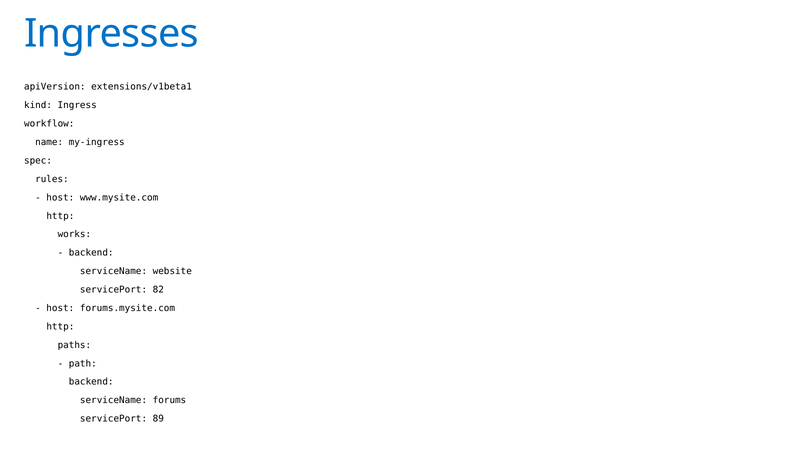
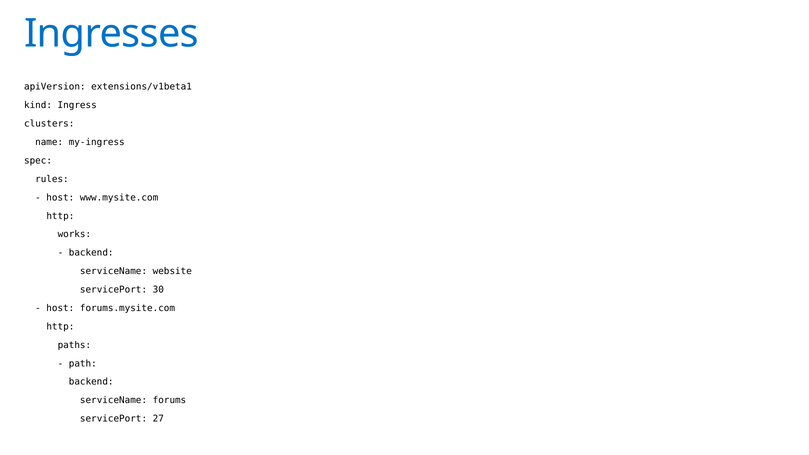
workflow: workflow -> clusters (49, 124)
82: 82 -> 30 (158, 290)
89: 89 -> 27 (158, 419)
